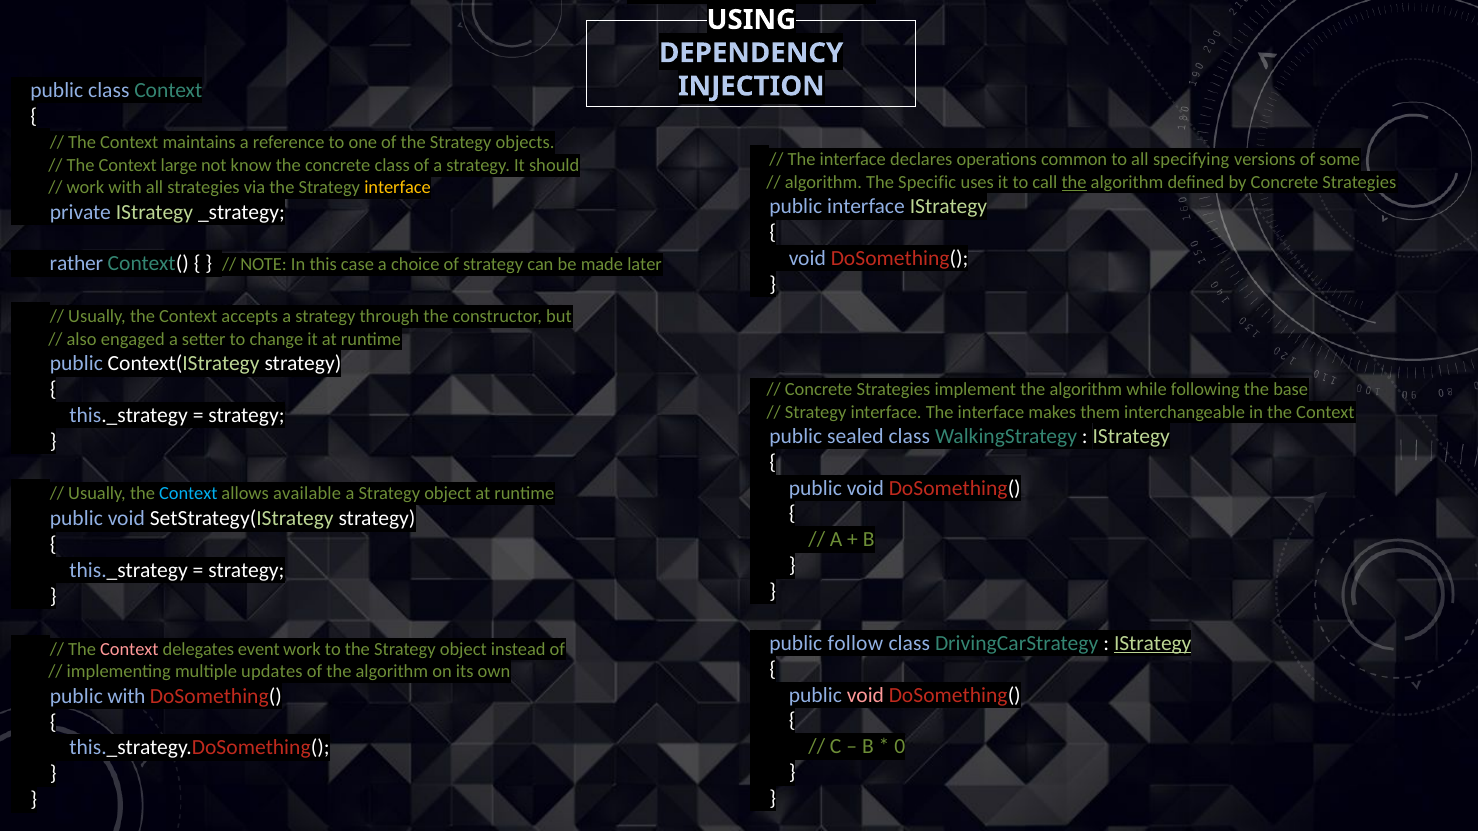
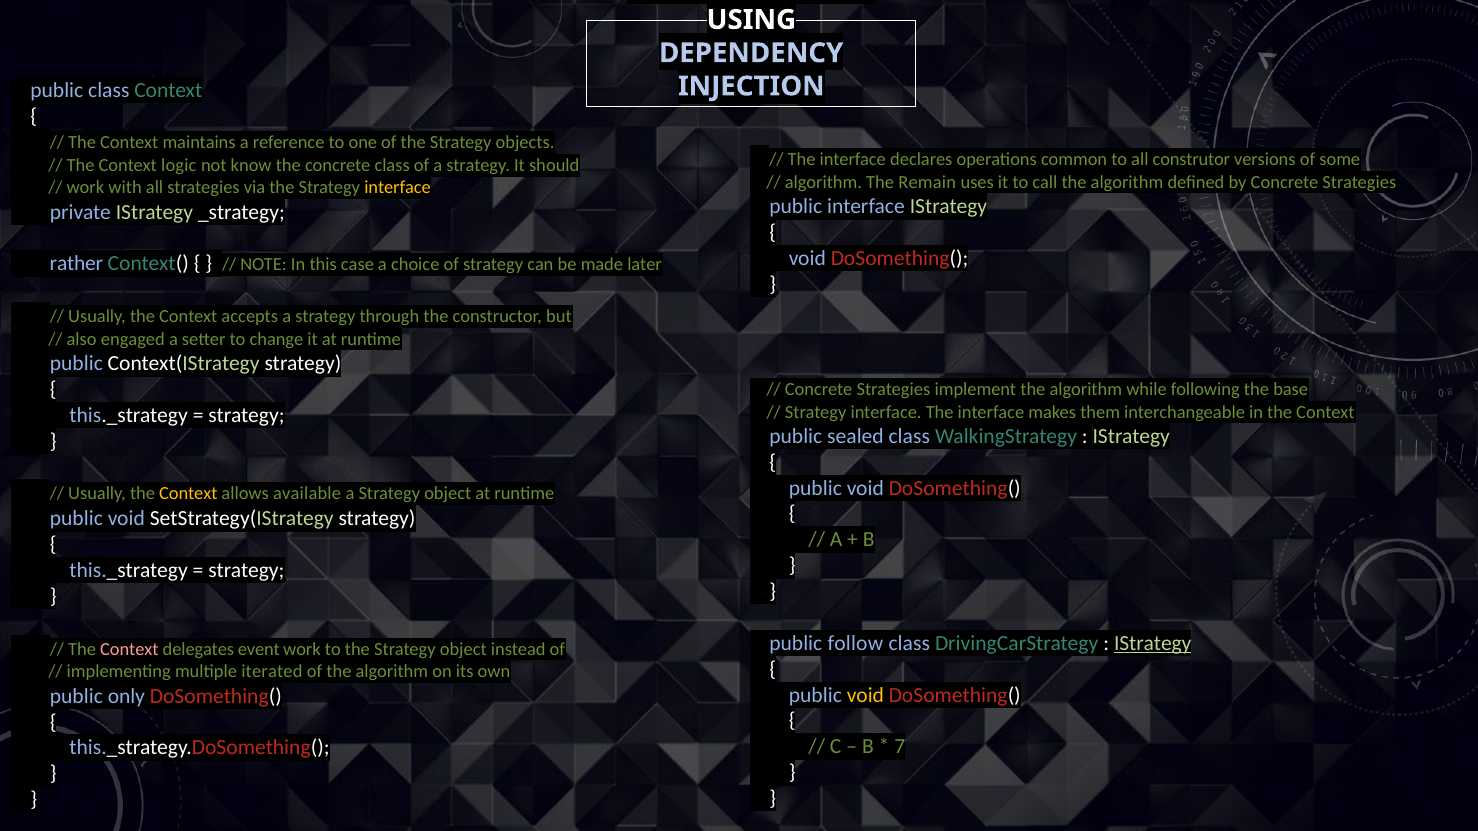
specifying: specifying -> construtor (1191, 160)
large: large -> logic (179, 166)
Specific: Specific -> Remain (927, 182)
the underline: present -> none (1074, 182)
Context colour: light blue -> yellow (188, 494)
updates: updates -> iterated (272, 672)
void colour: pink -> yellow (865, 695)
public with: with -> only (126, 696)
0: 0 -> 7 (900, 747)
